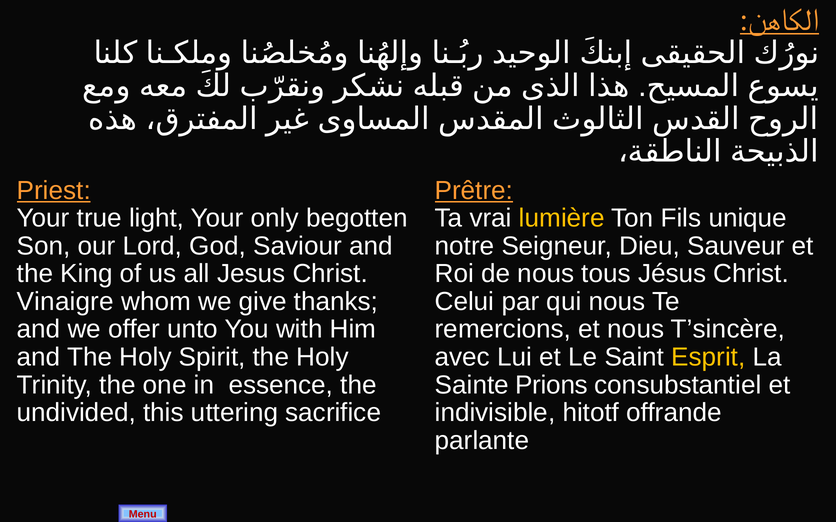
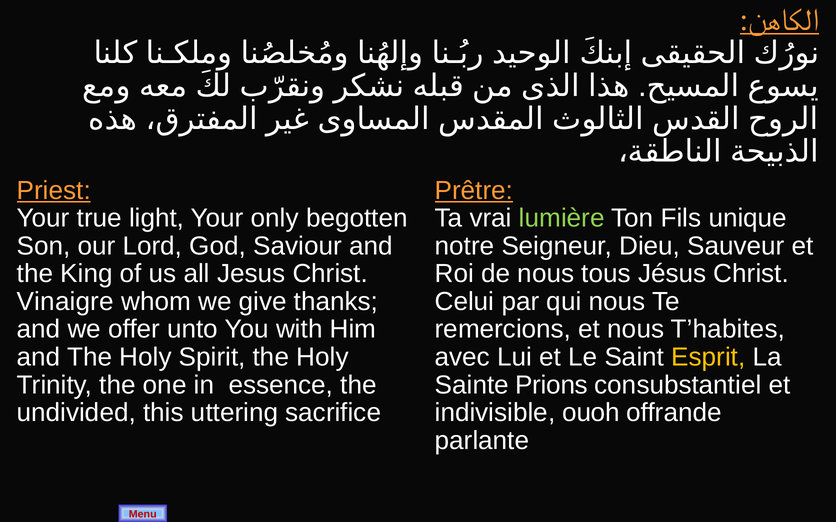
lumière colour: yellow -> light green (562, 218)
T’sincère: T’sincère -> T’habites (728, 330)
hitotf: hitotf -> ouoh (591, 413)
